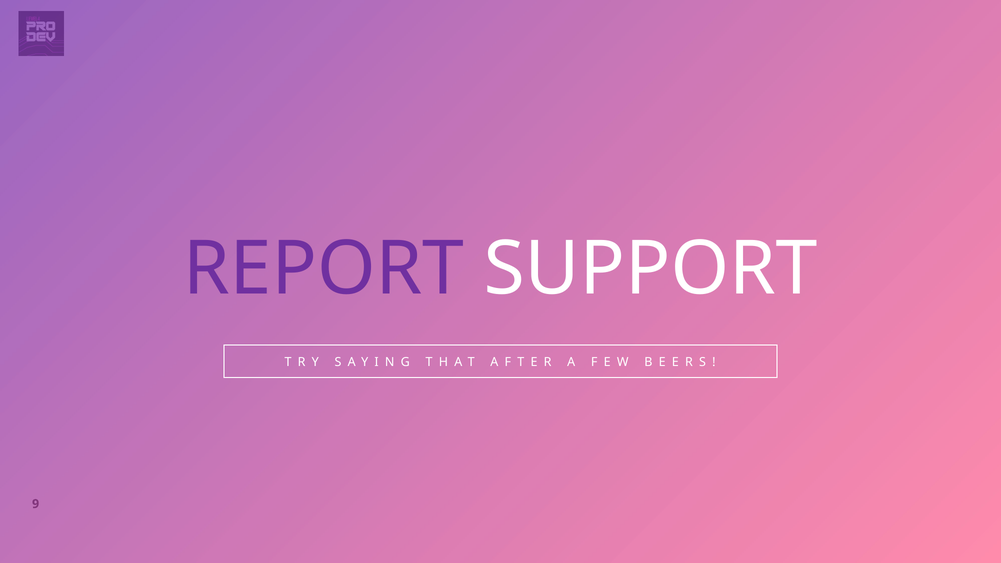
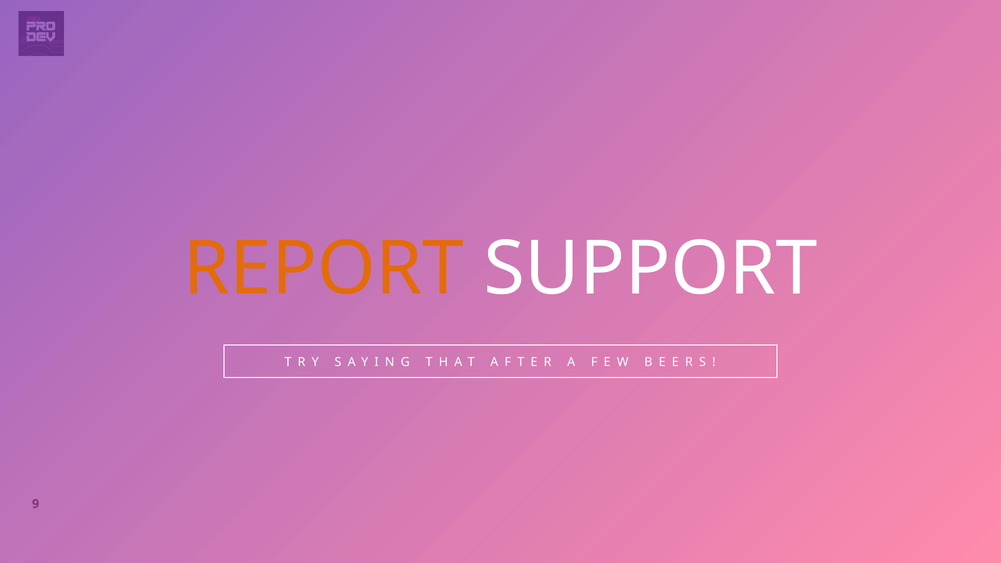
REPORT colour: purple -> orange (324, 269)
